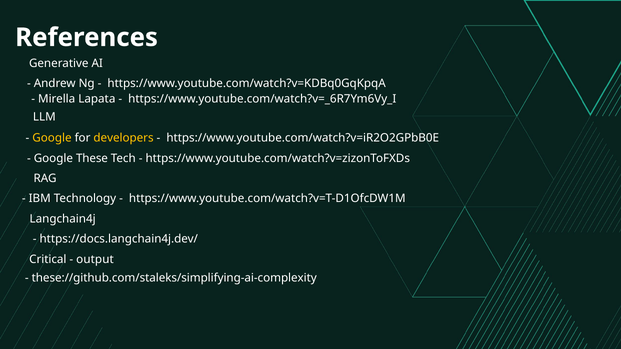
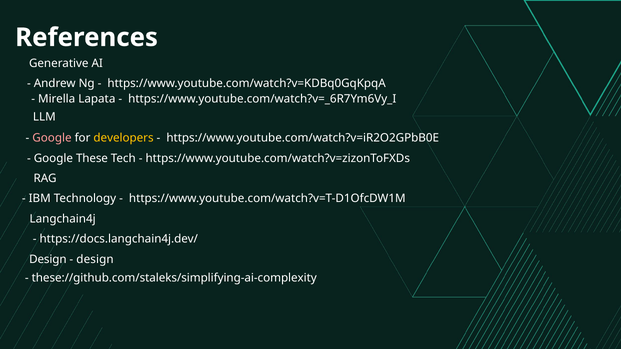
Google colour: yellow -> pink (52, 138)
Critical: Critical -> Design (48, 259)
output: output -> design (95, 259)
